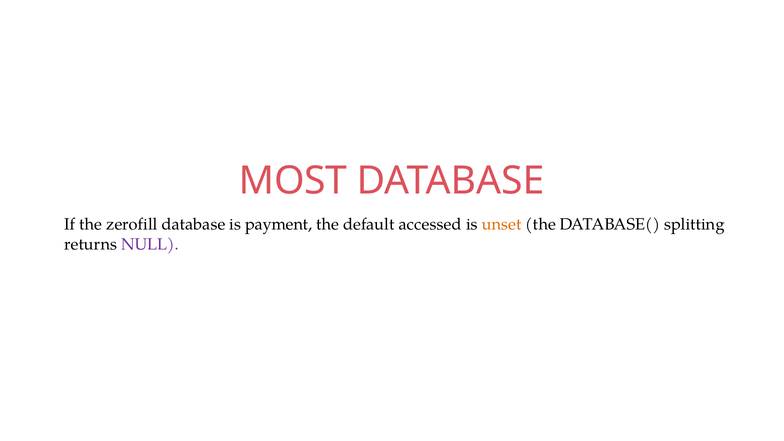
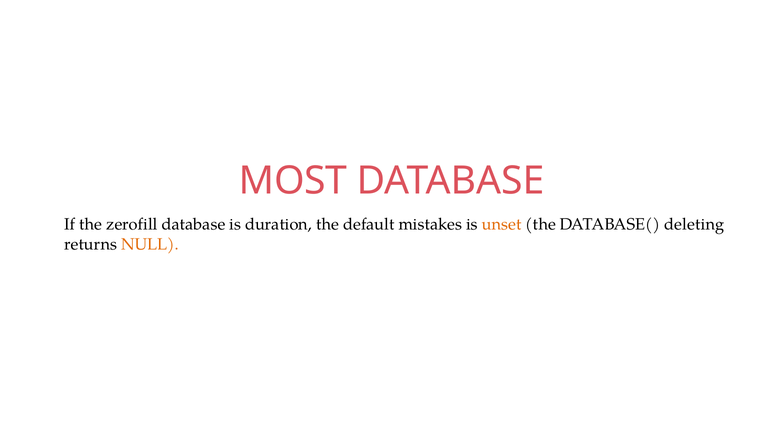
payment: payment -> duration (279, 225)
accessed: accessed -> mistakes (430, 225)
splitting: splitting -> deleting (694, 225)
NULL colour: purple -> orange (150, 244)
